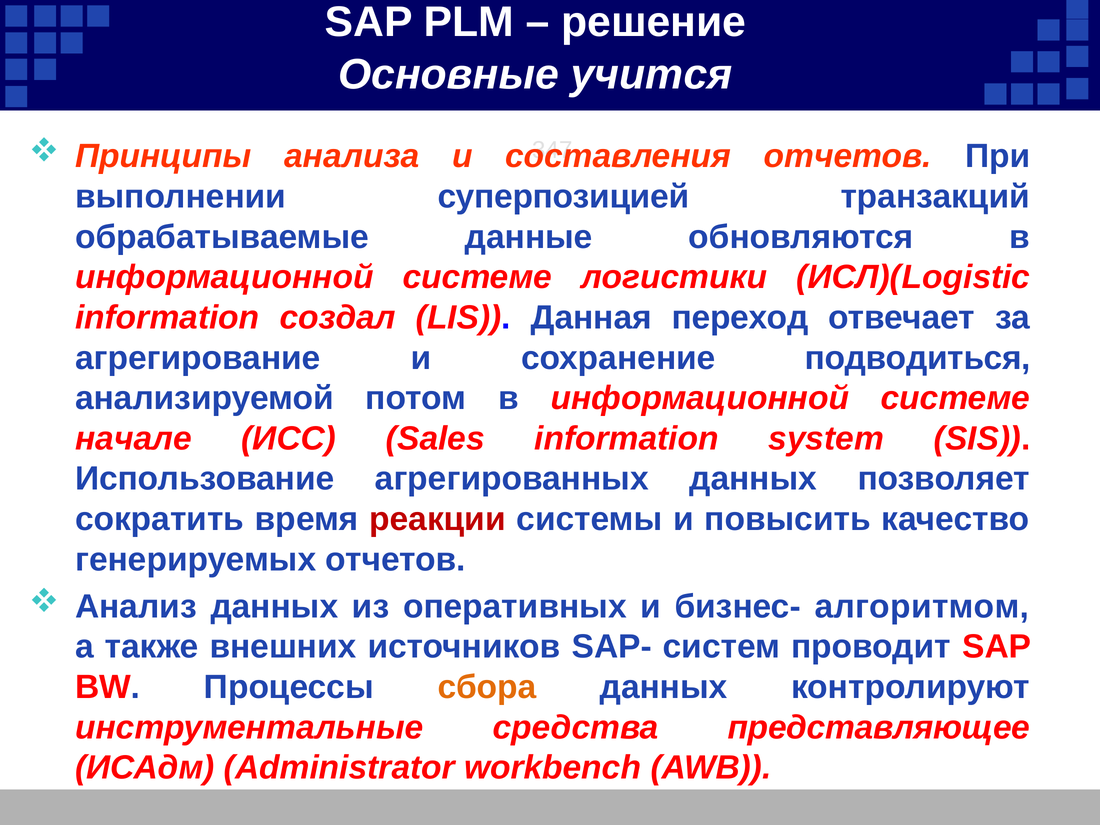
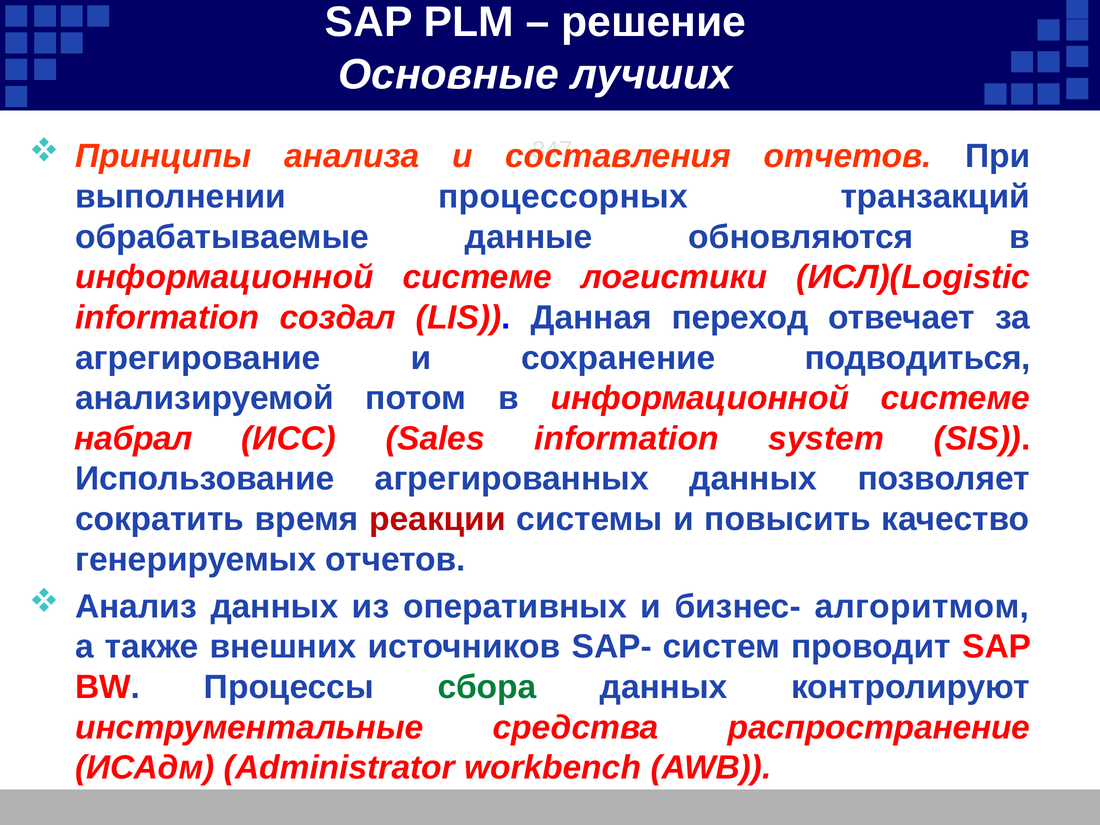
учится: учится -> лучших (652, 75)
суперпозицией: суперпозицией -> процессорных (563, 197)
начале: начале -> набрал (134, 439)
сбора colour: orange -> green (487, 687)
представляющее: представляющее -> распространение (879, 728)
